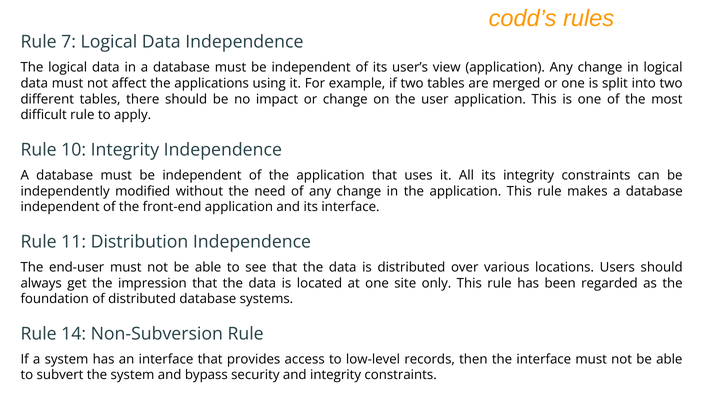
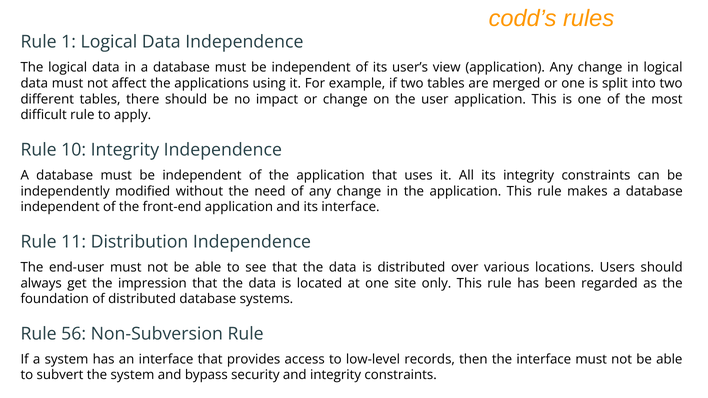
7: 7 -> 1 (69, 42)
14: 14 -> 56 (74, 334)
